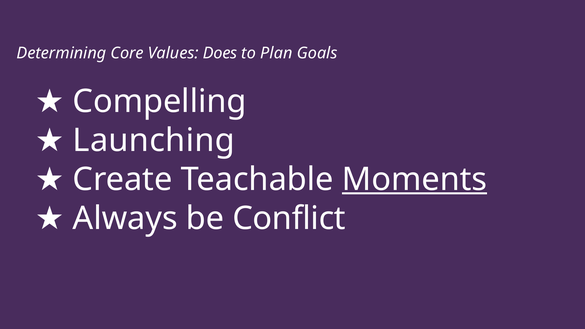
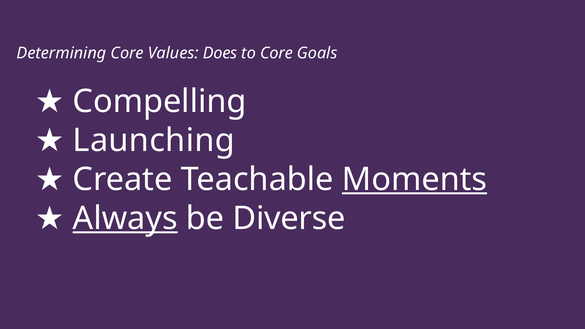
to Plan: Plan -> Core (276, 53)
Always underline: none -> present (125, 218)
Conflict: Conflict -> Diverse (289, 218)
